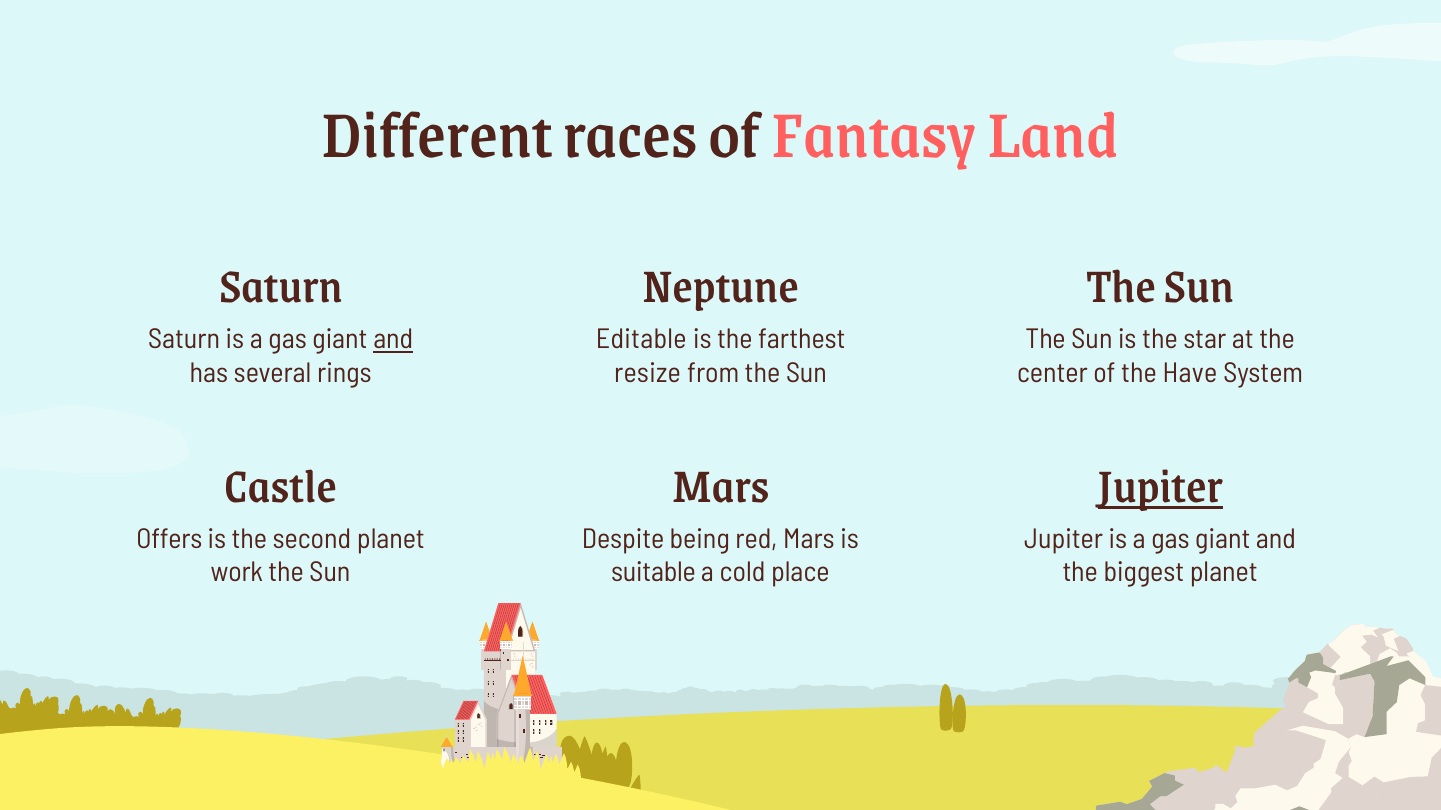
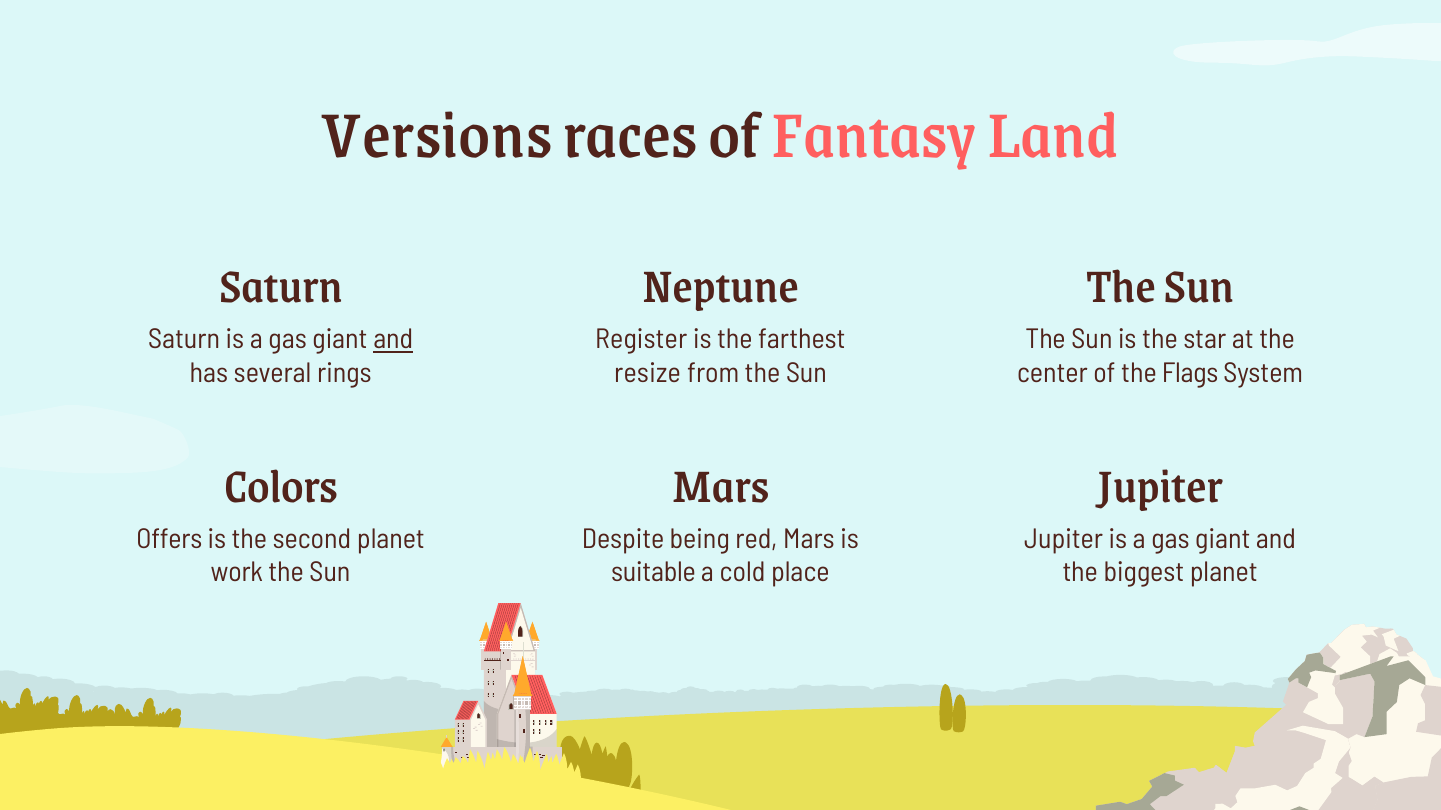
Different: Different -> Versions (437, 134)
Editable: Editable -> Register (641, 340)
Have: Have -> Flags (1190, 374)
Castle: Castle -> Colors (281, 486)
Jupiter underline: present -> none (1160, 486)
